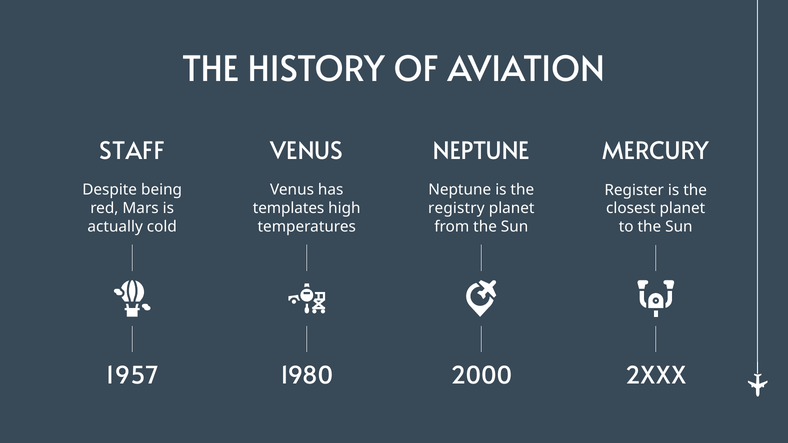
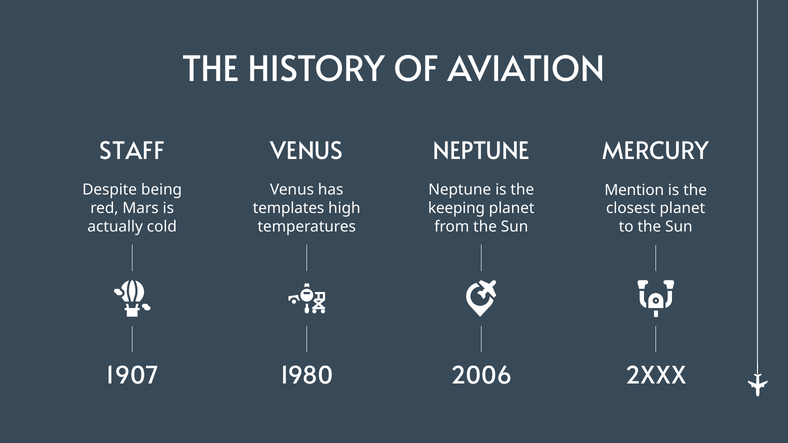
Register: Register -> Mention (634, 190)
registry: registry -> keeping (456, 208)
1957: 1957 -> 1907 (132, 376)
2000: 2000 -> 2006 (481, 376)
